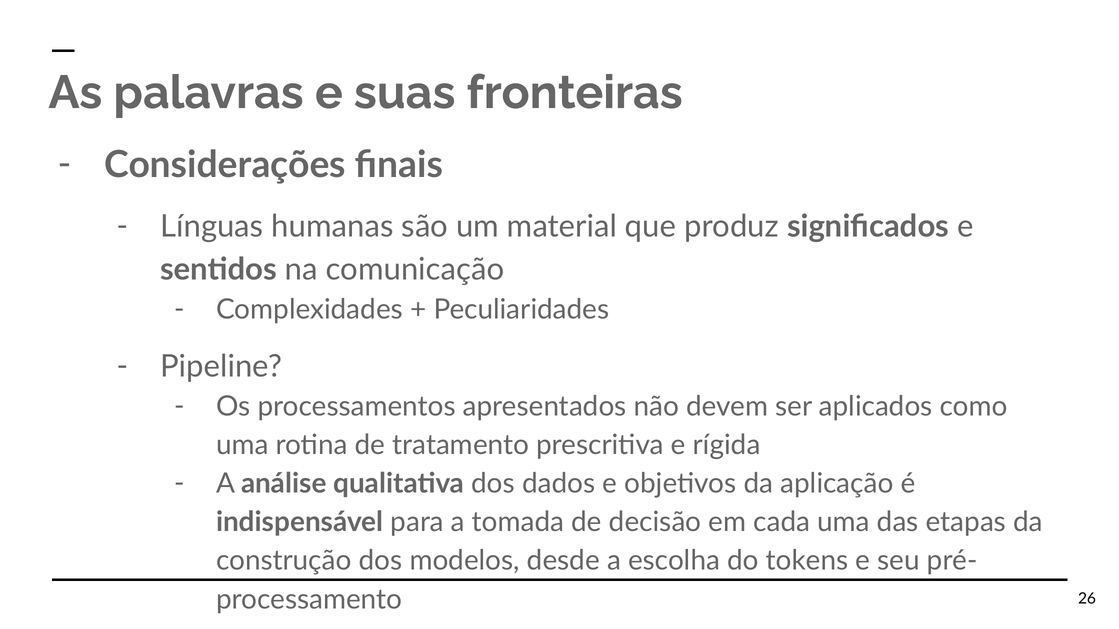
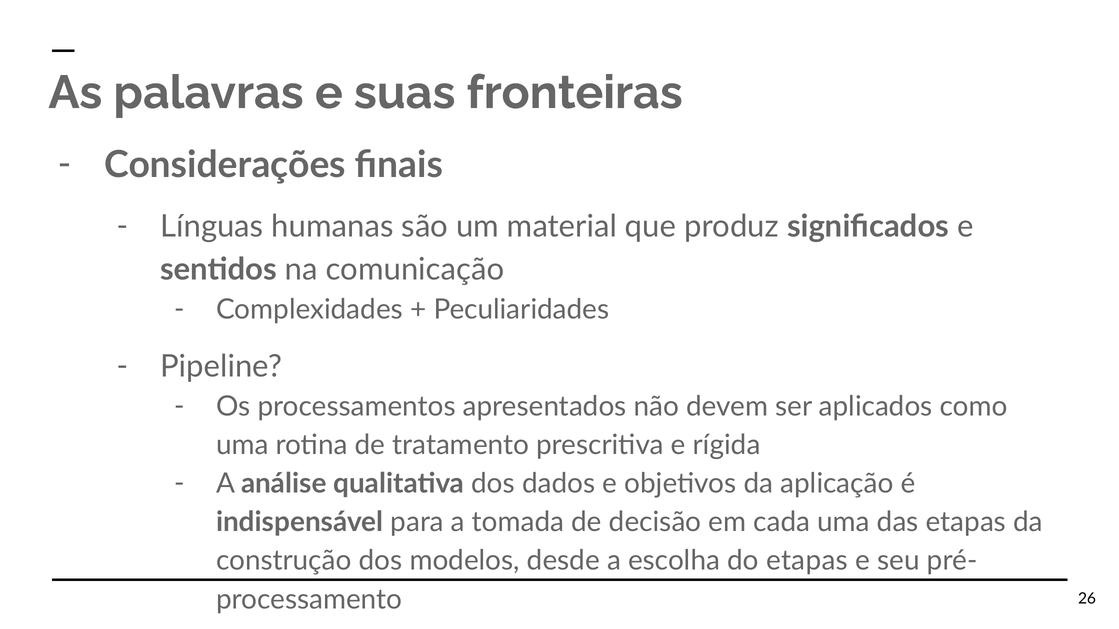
do tokens: tokens -> etapas (807, 561)
